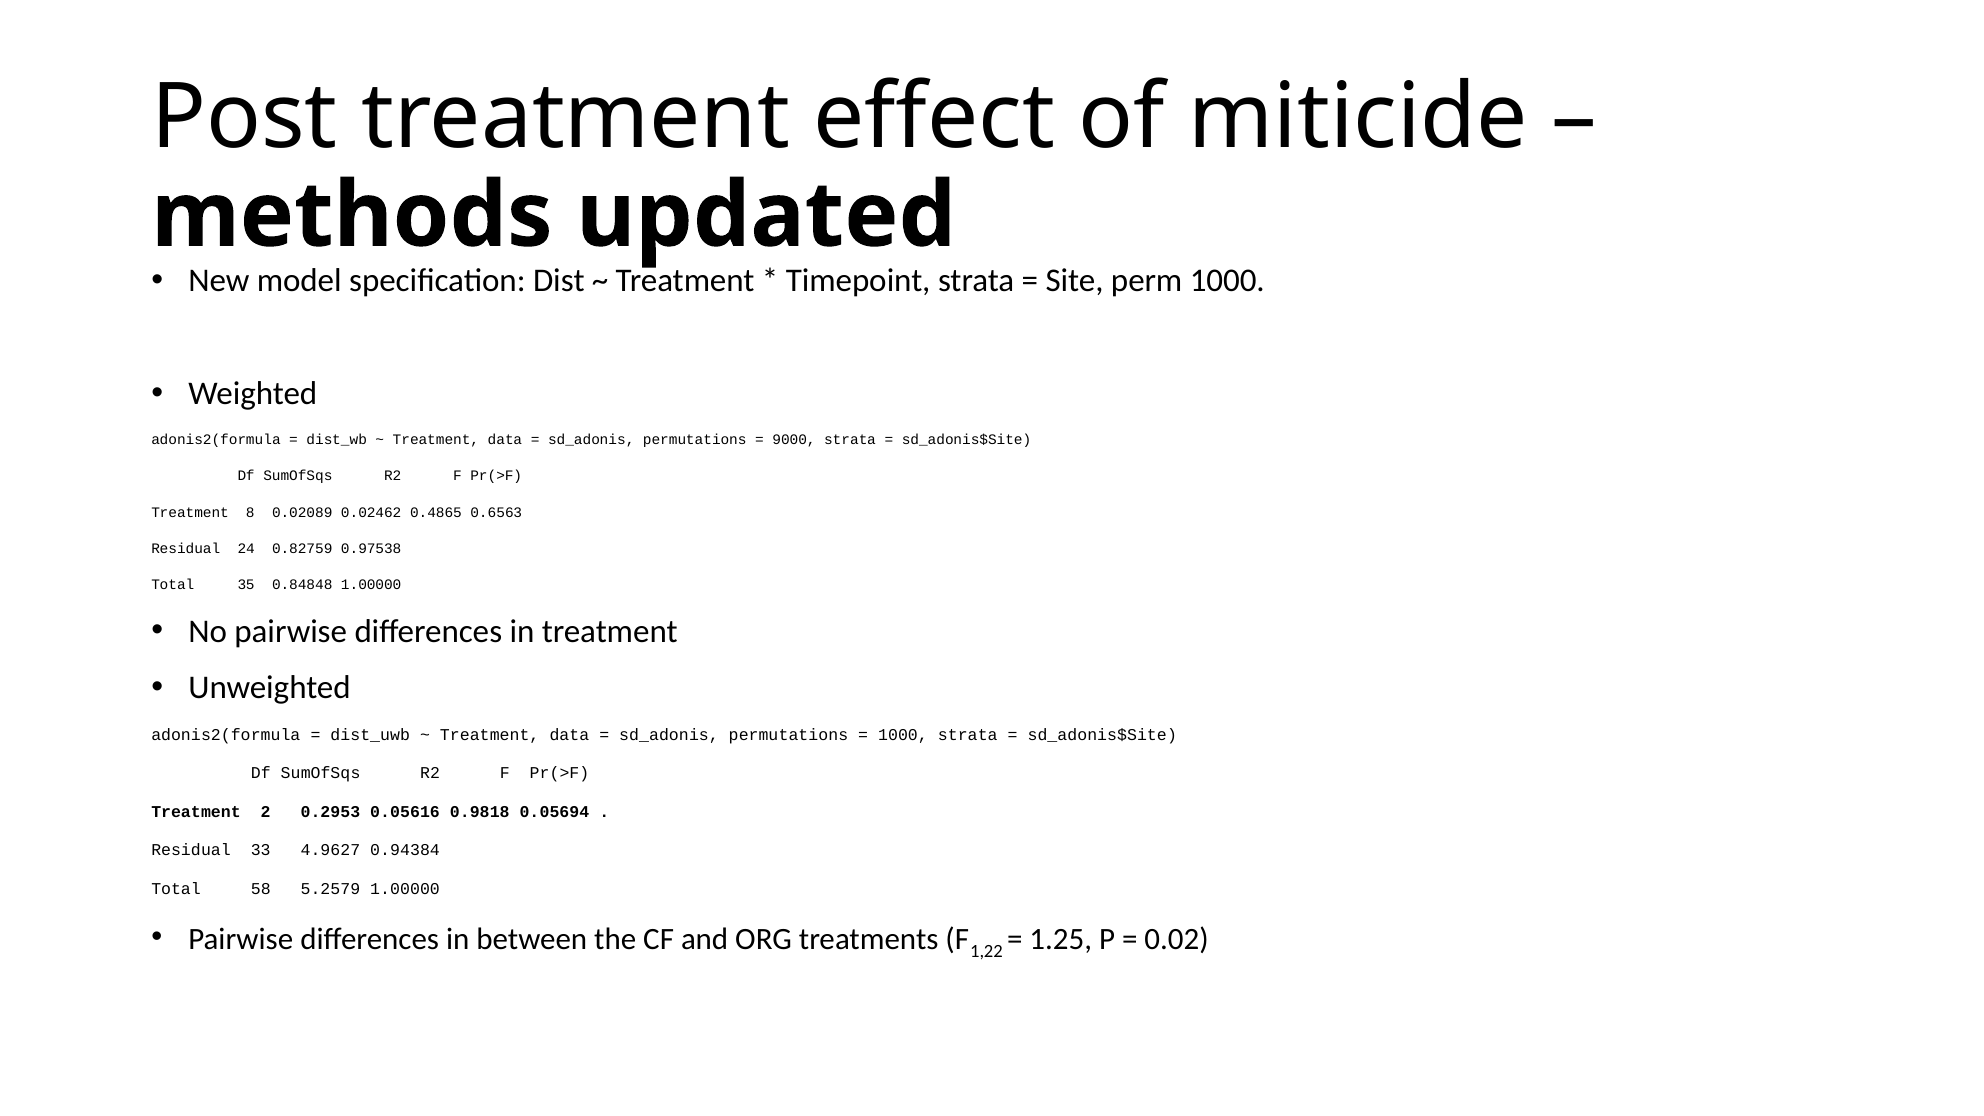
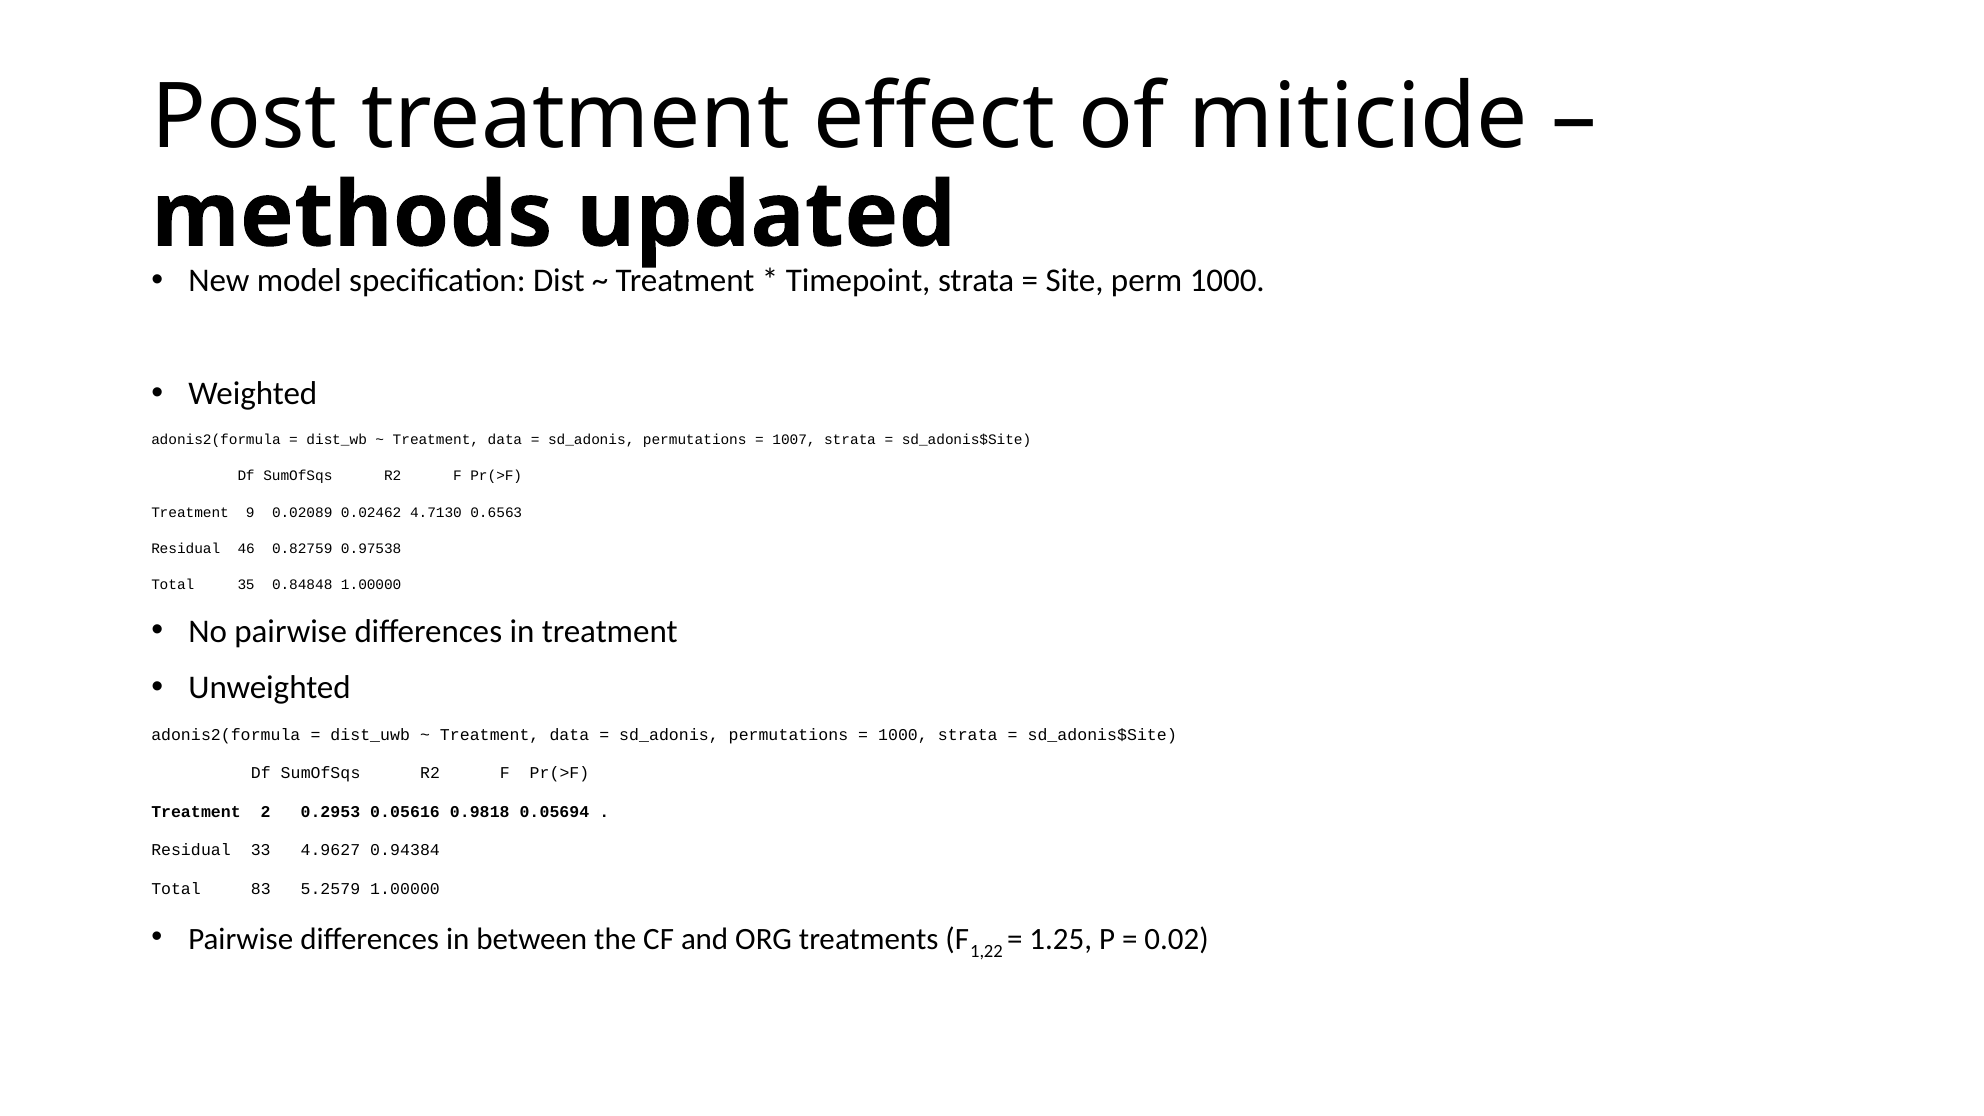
9000: 9000 -> 1007 (794, 440)
8: 8 -> 9 (250, 512)
0.4865: 0.4865 -> 4.7130 (436, 512)
24: 24 -> 46 (246, 549)
58: 58 -> 83 (261, 889)
